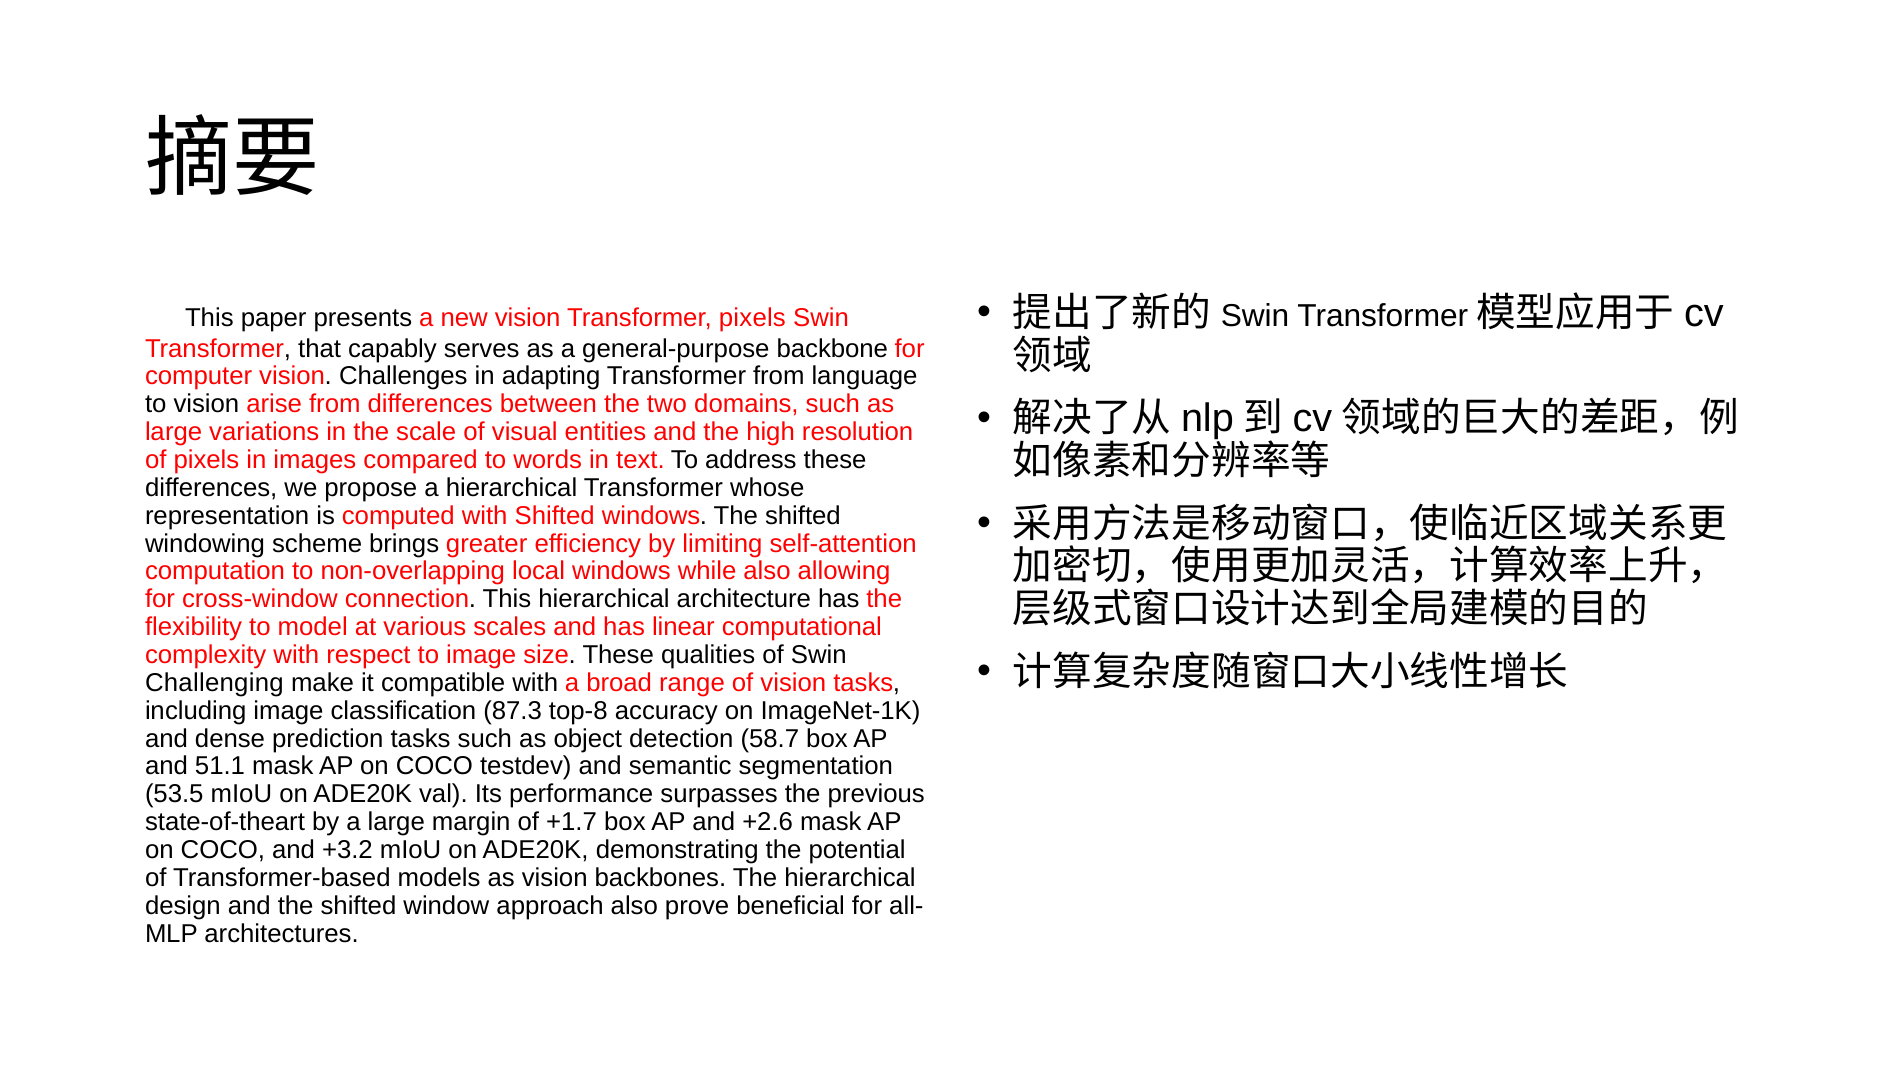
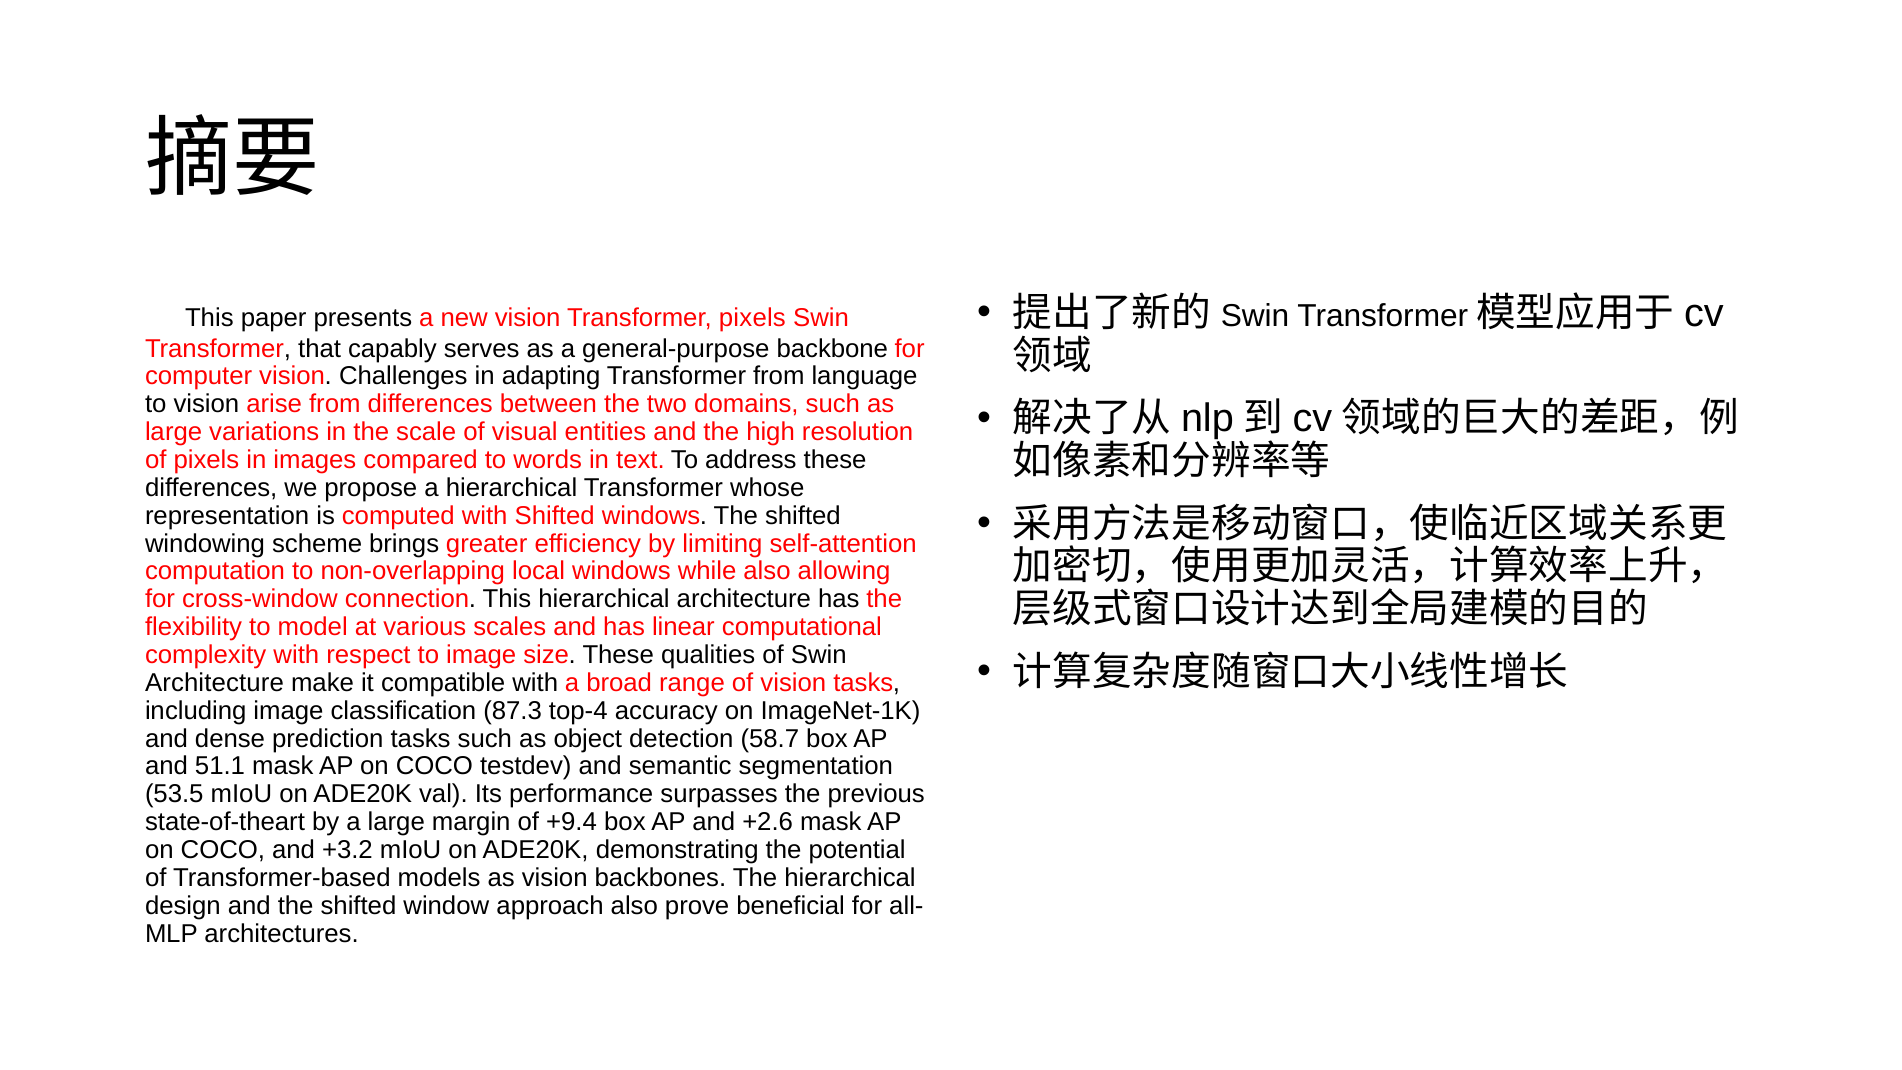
Challenging: Challenging -> Architecture (214, 683)
top-8: top-8 -> top-4 (578, 711)
+1.7: +1.7 -> +9.4 (572, 822)
